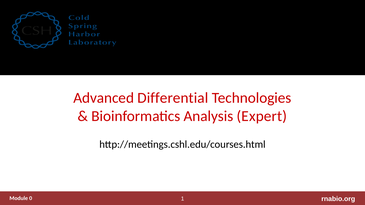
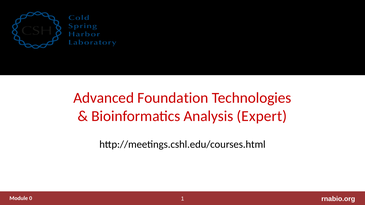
Differential: Differential -> Foundation (173, 98)
